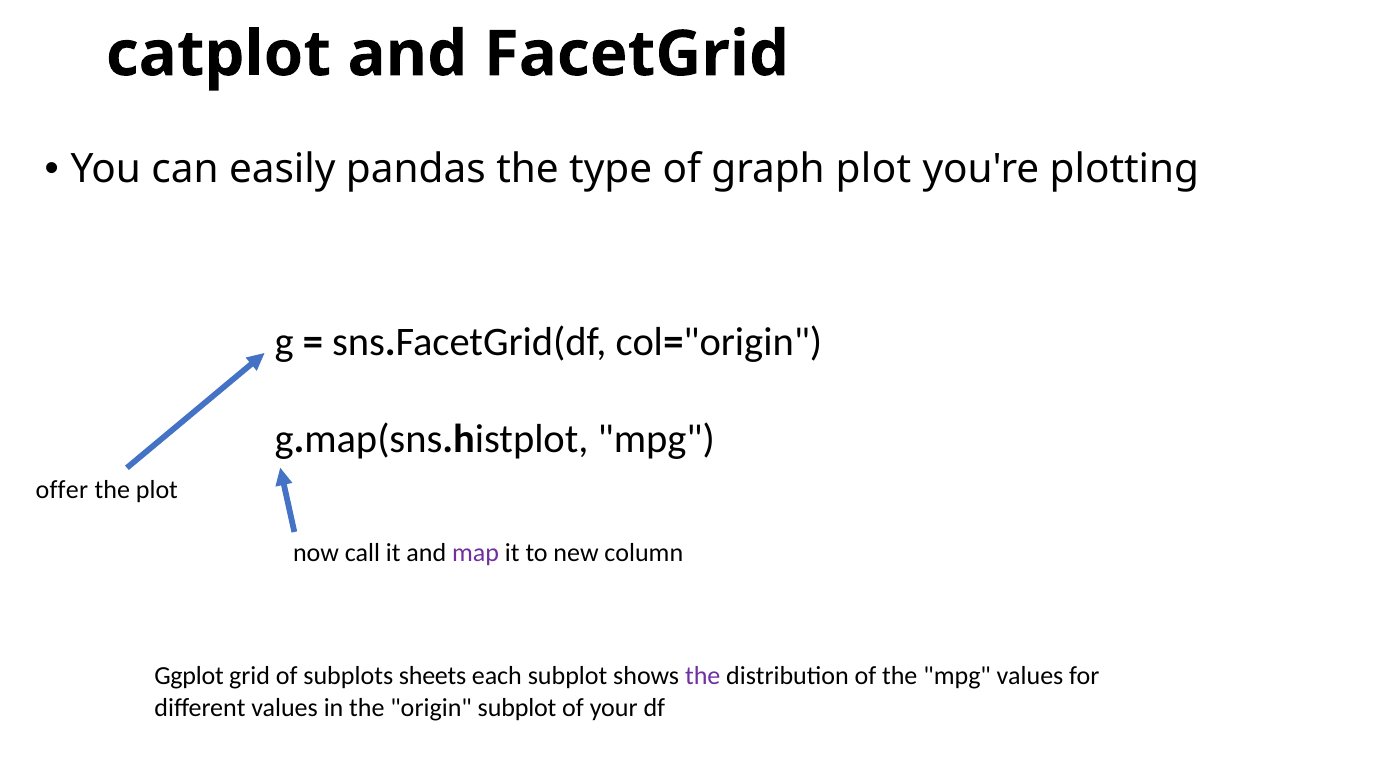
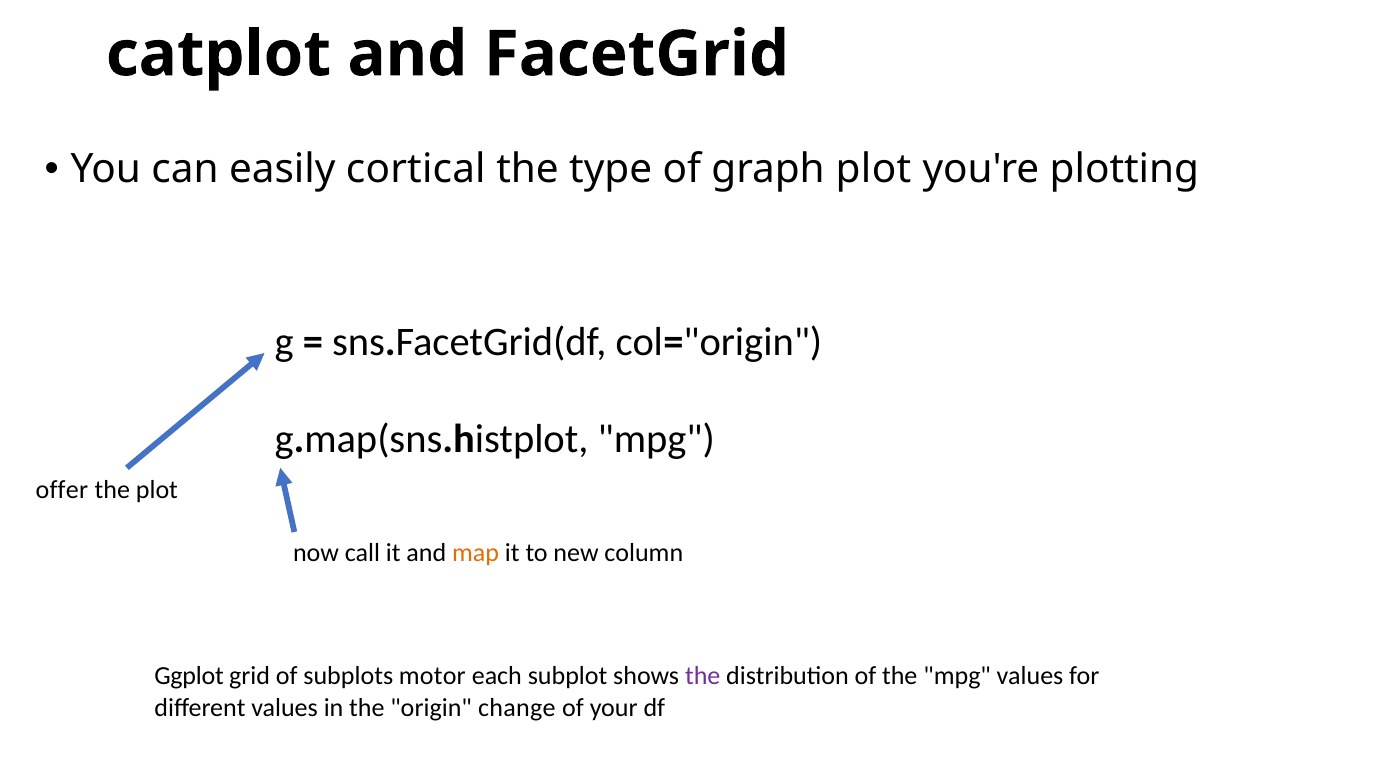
pandas: pandas -> cortical (416, 170)
map colour: purple -> orange (476, 553)
sheets: sheets -> motor (432, 677)
origin subplot: subplot -> change (517, 708)
